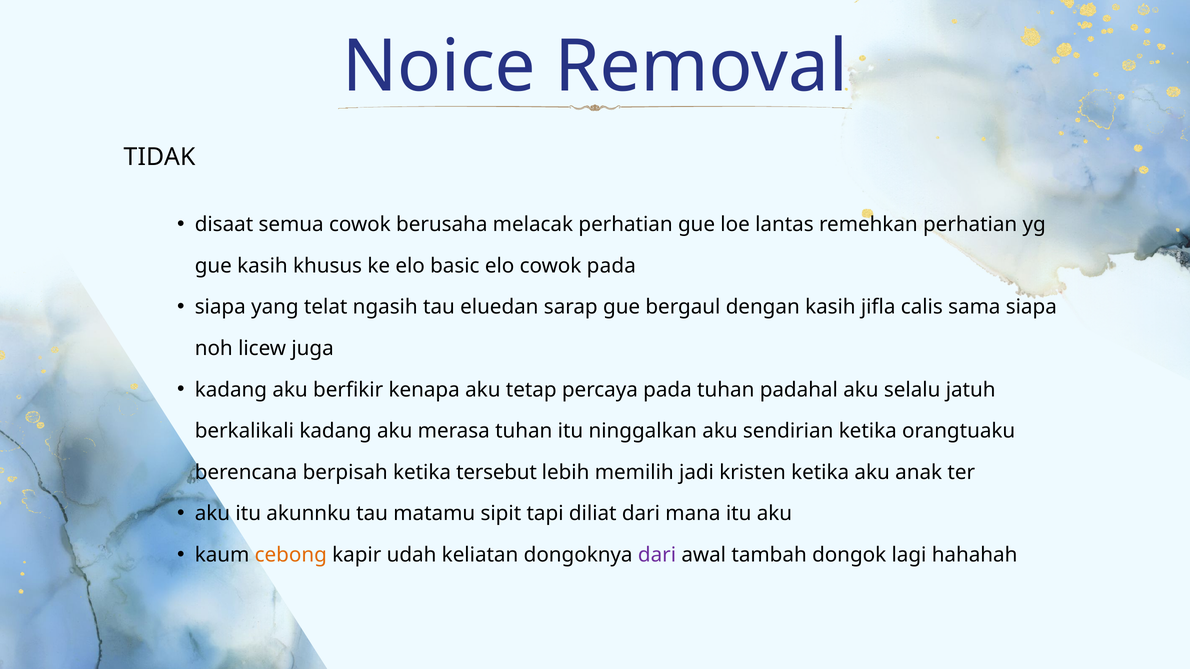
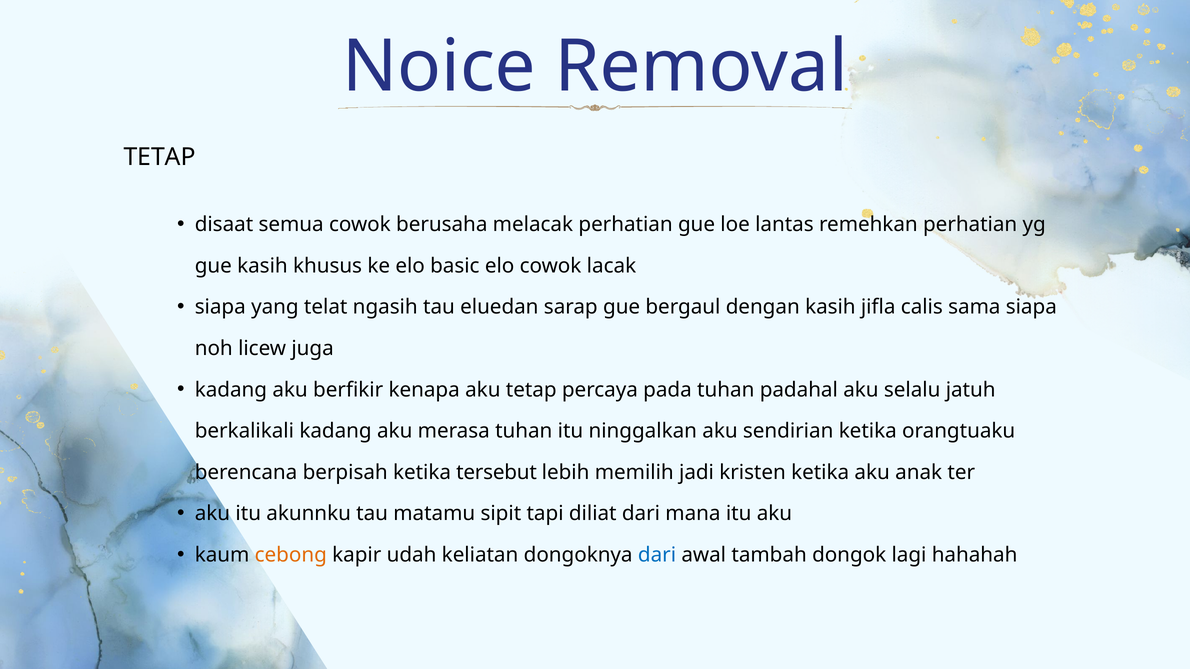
TIDAK: TIDAK -> TETAP (160, 157)
cowok pada: pada -> lacak (611, 266)
dari colour: purple -> blue (657, 555)
